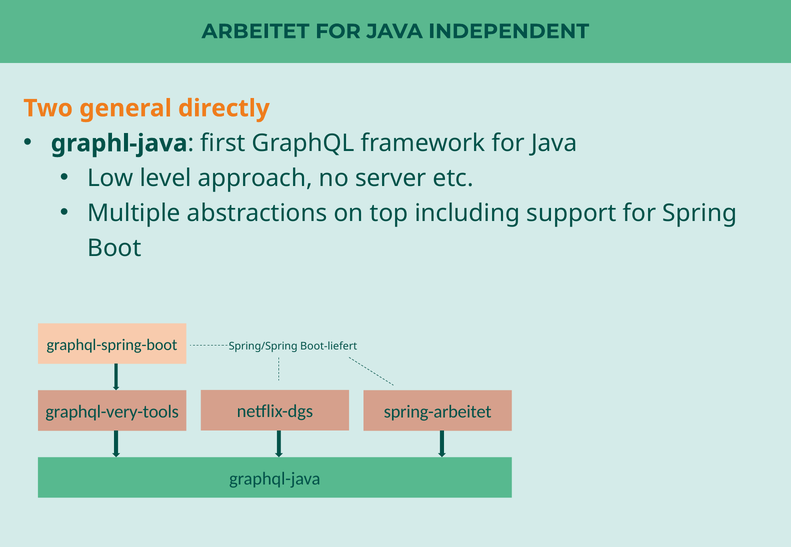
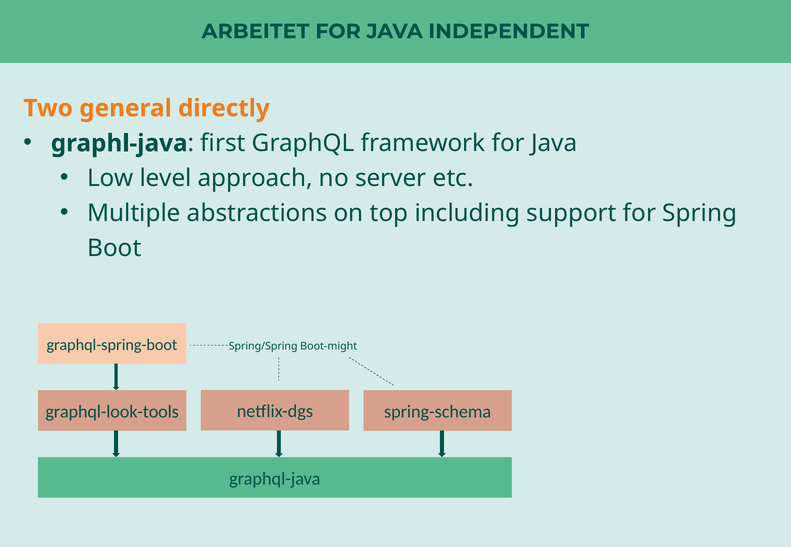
Boot-liefert: Boot-liefert -> Boot-might (329, 346)
graphql-very-tools: graphql-very-tools -> graphql-look-tools (112, 412)
spring-arbeitet: spring-arbeitet -> spring-schema (438, 412)
